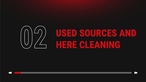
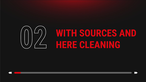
USED: USED -> WITH (66, 33)
